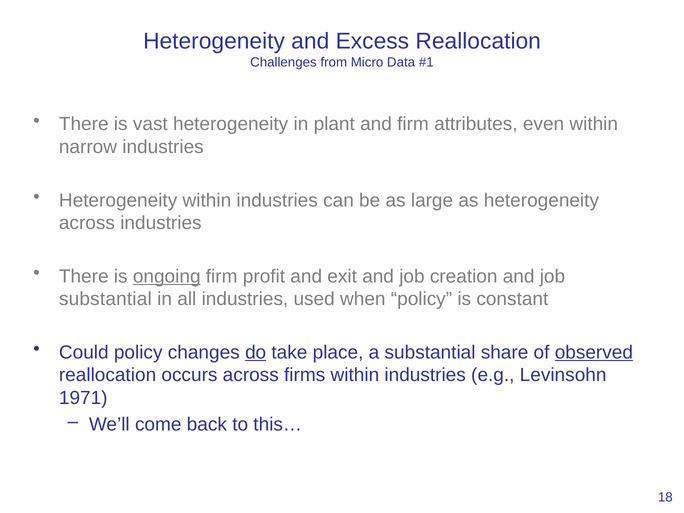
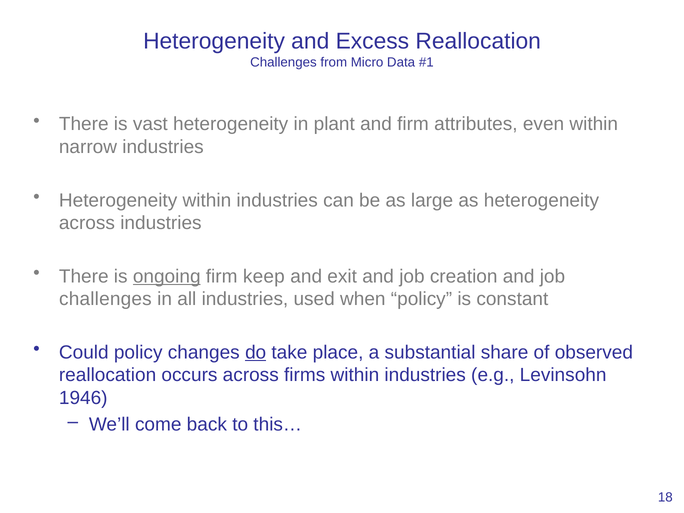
profit: profit -> keep (264, 276)
substantial: substantial -> challenges (105, 299)
observed underline: present -> none (594, 352)
1971: 1971 -> 1946 (83, 398)
